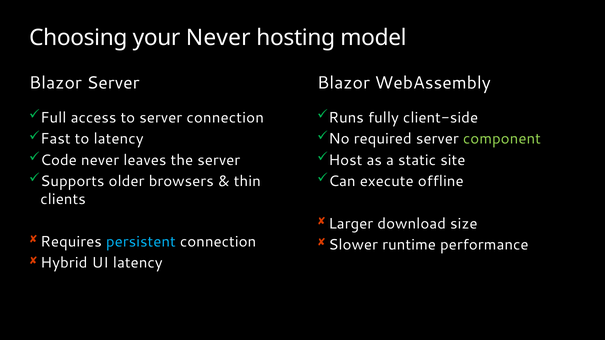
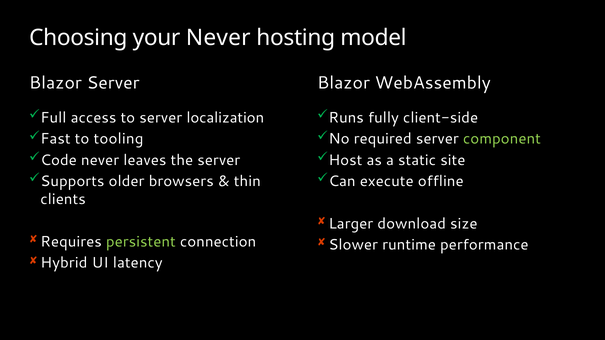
server connection: connection -> localization (225, 118)
to latency: latency -> tooling (118, 139)
persistent colour: light blue -> light green (141, 242)
